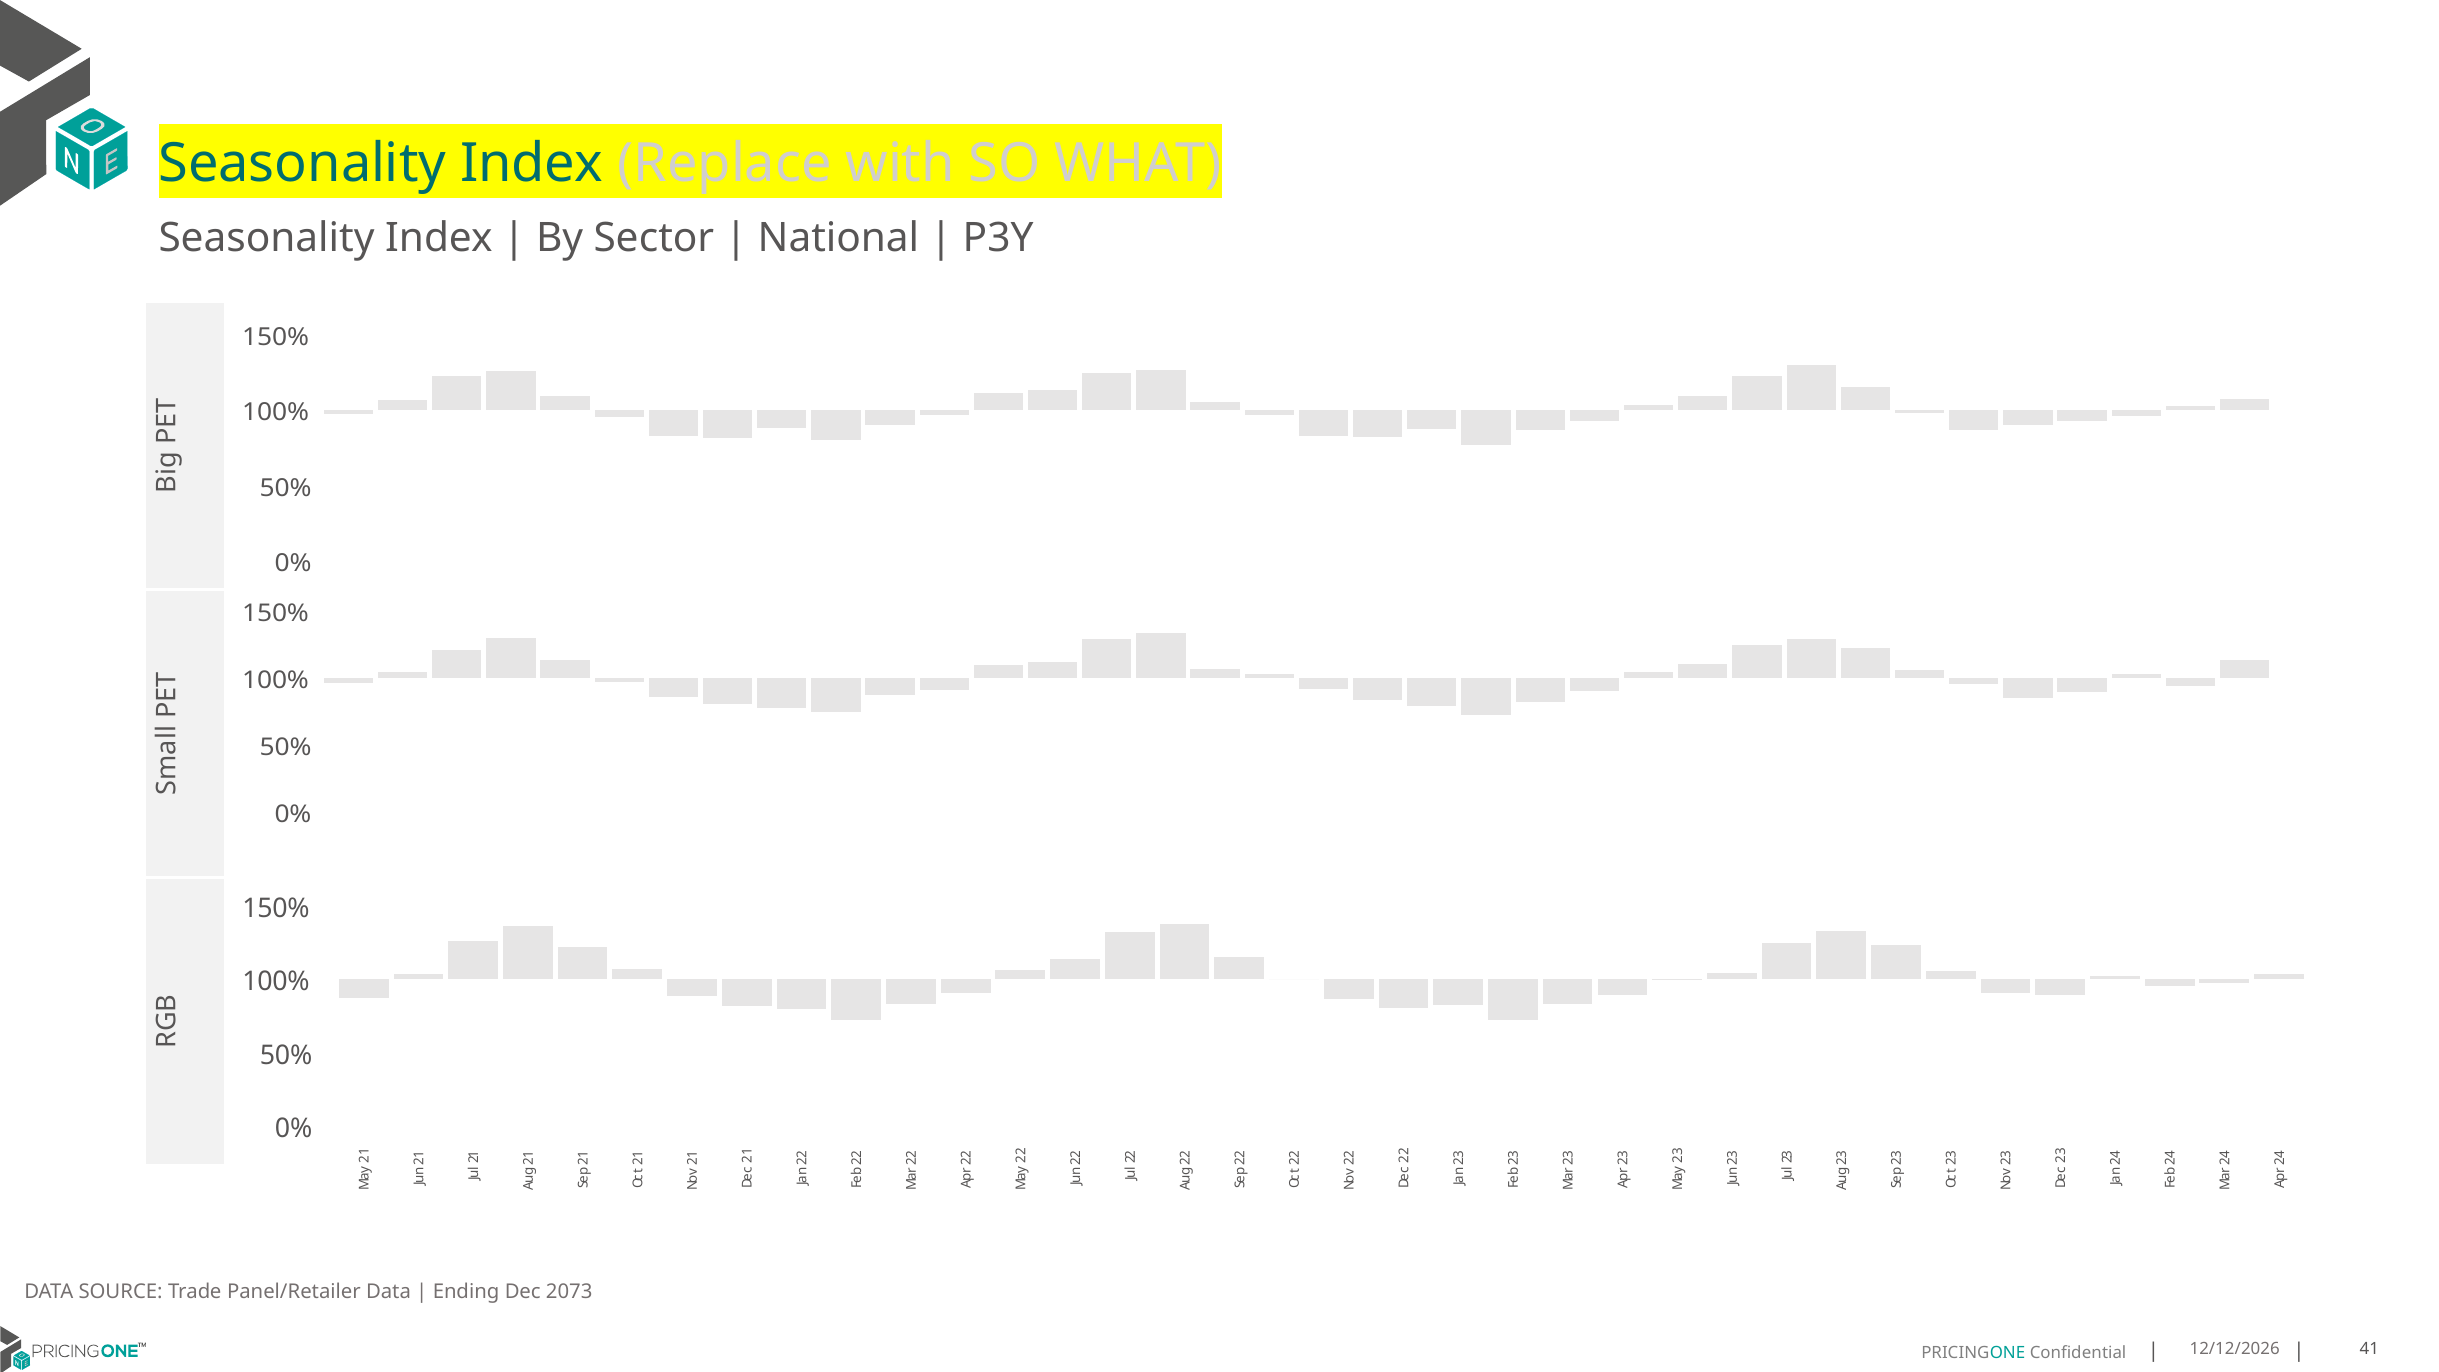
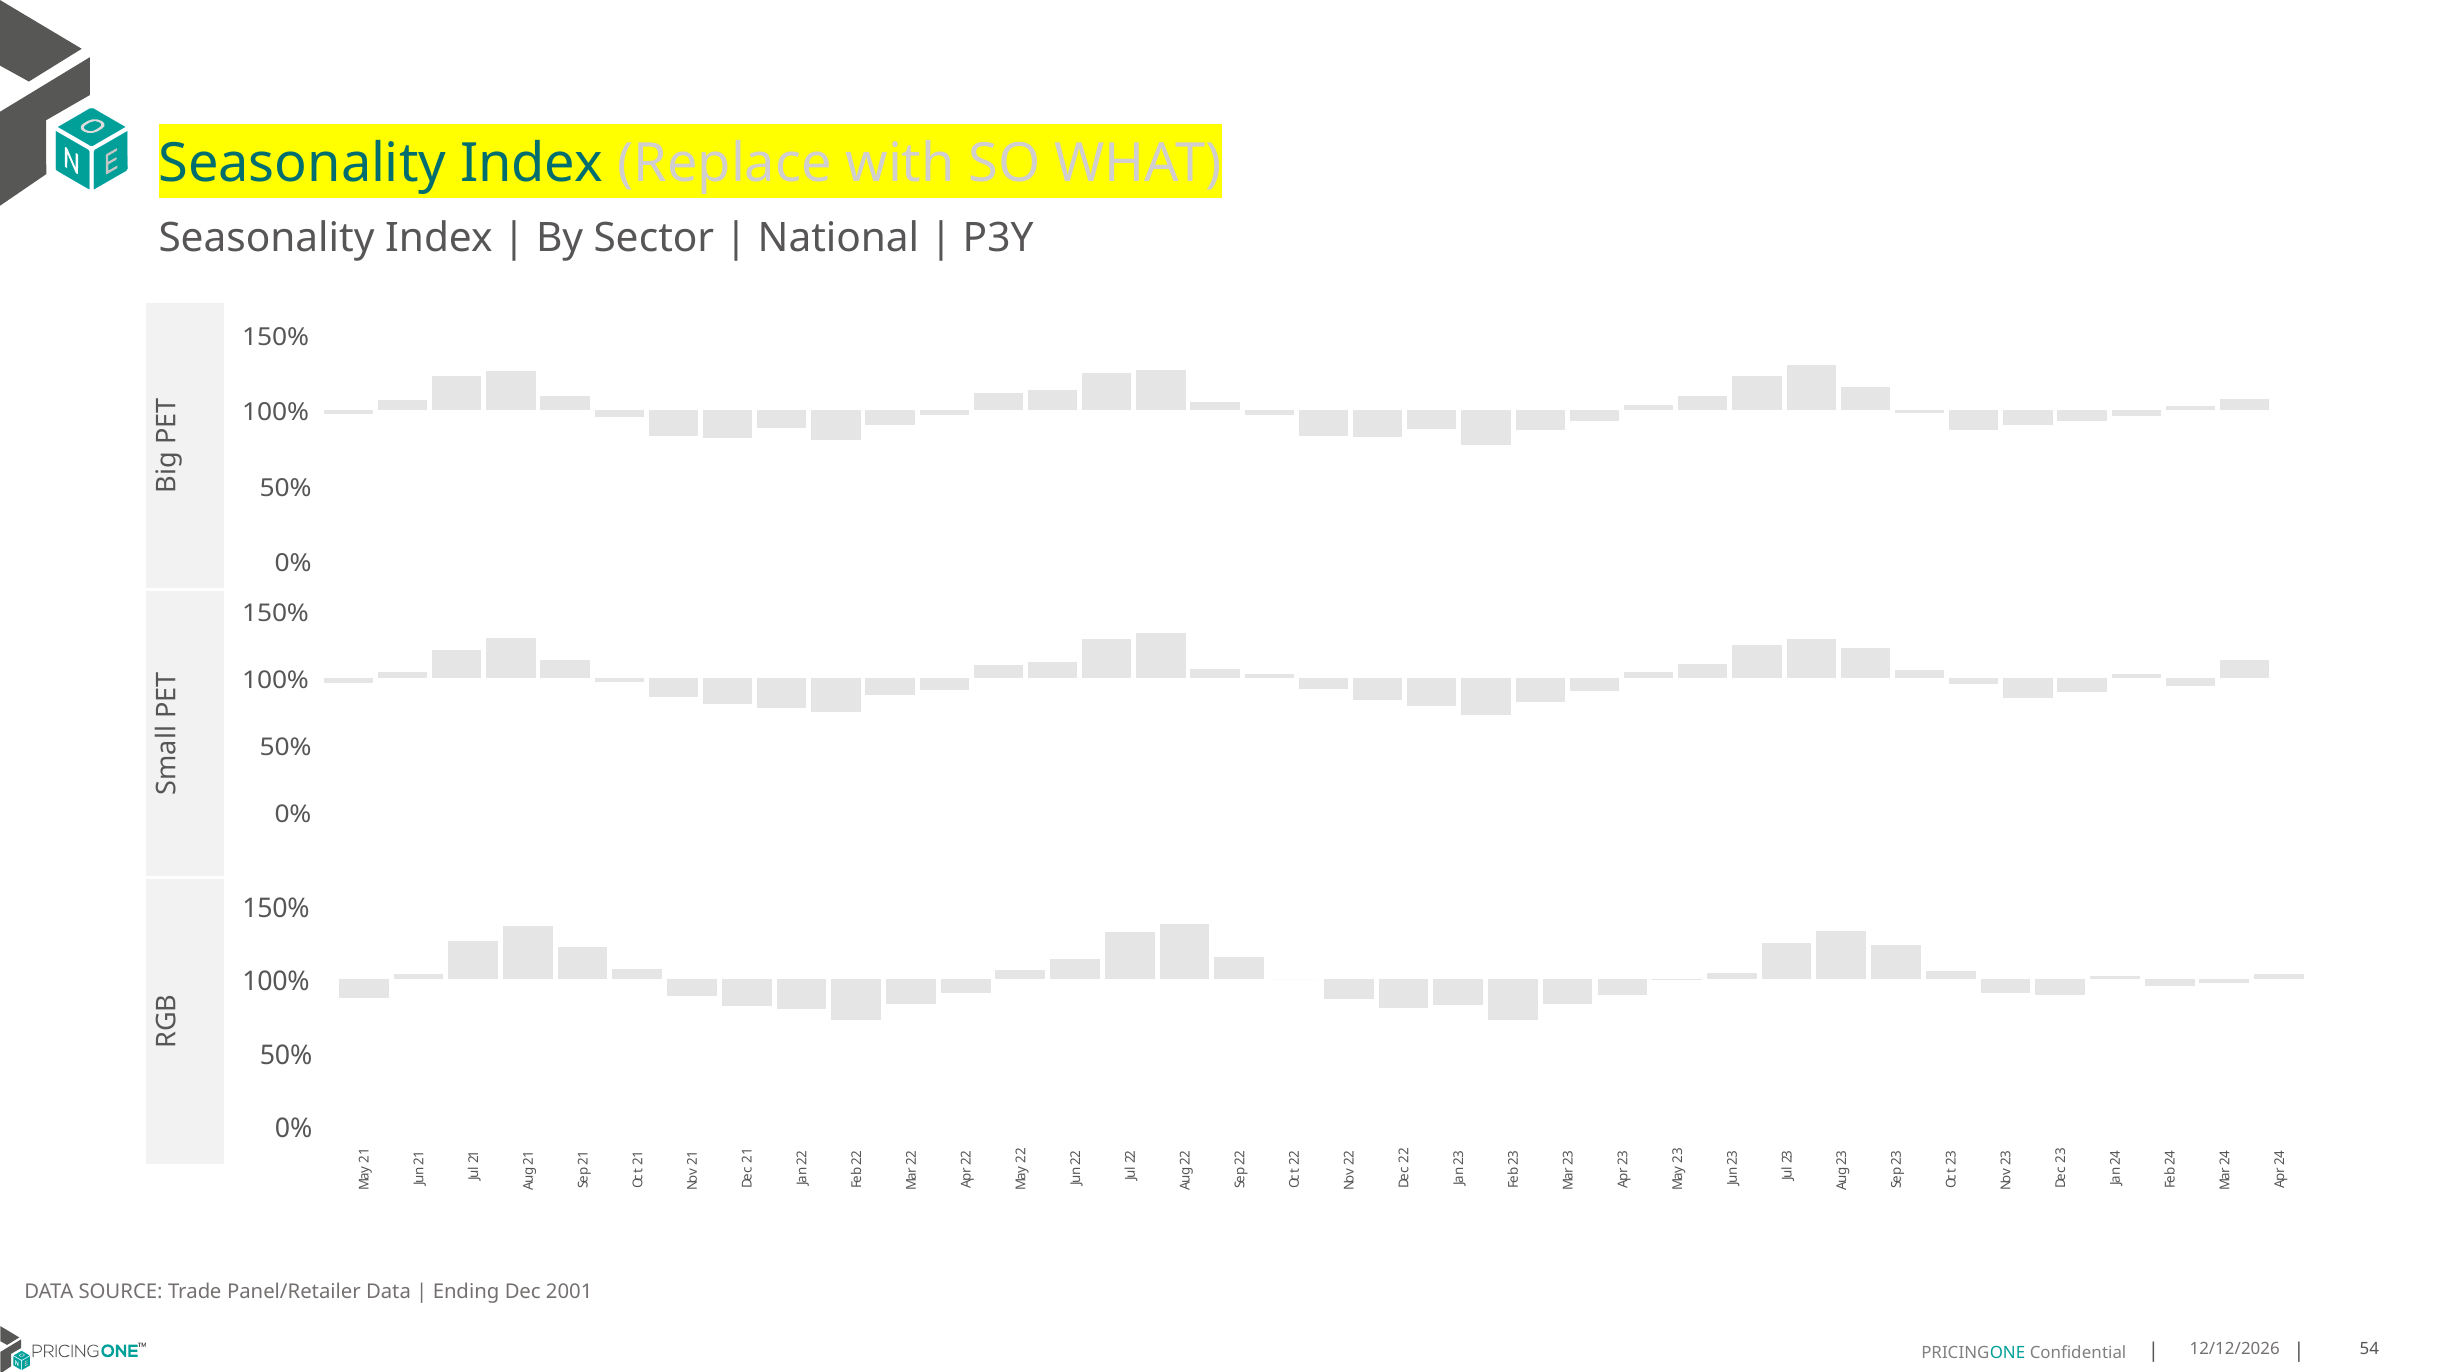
2073: 2073 -> 2001 (569, 1292)
41: 41 -> 54 (2369, 1349)
